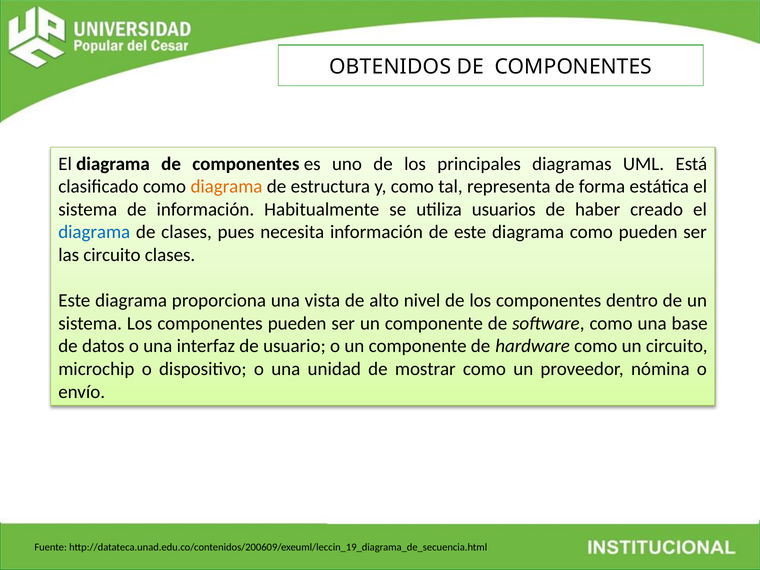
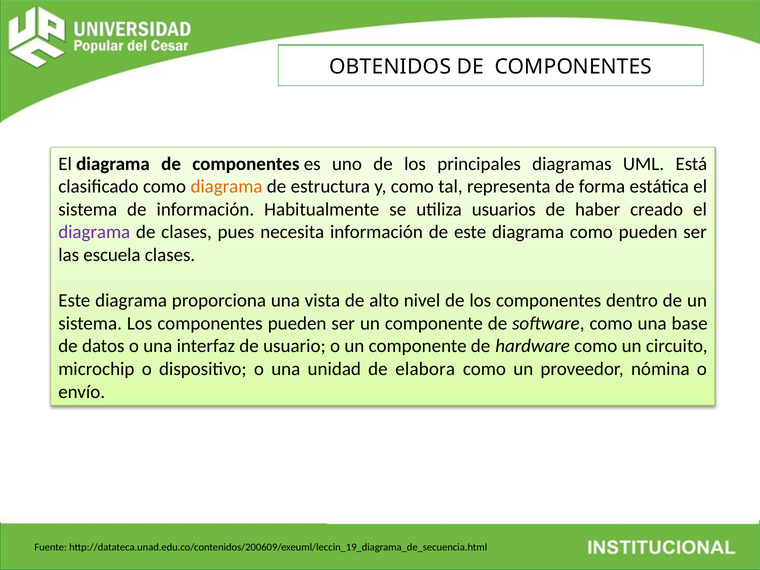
diagrama colour: blue -> purple (94, 232)
las circuito: circuito -> escuela (112, 255)
mostrar: mostrar -> elabora (425, 369)
